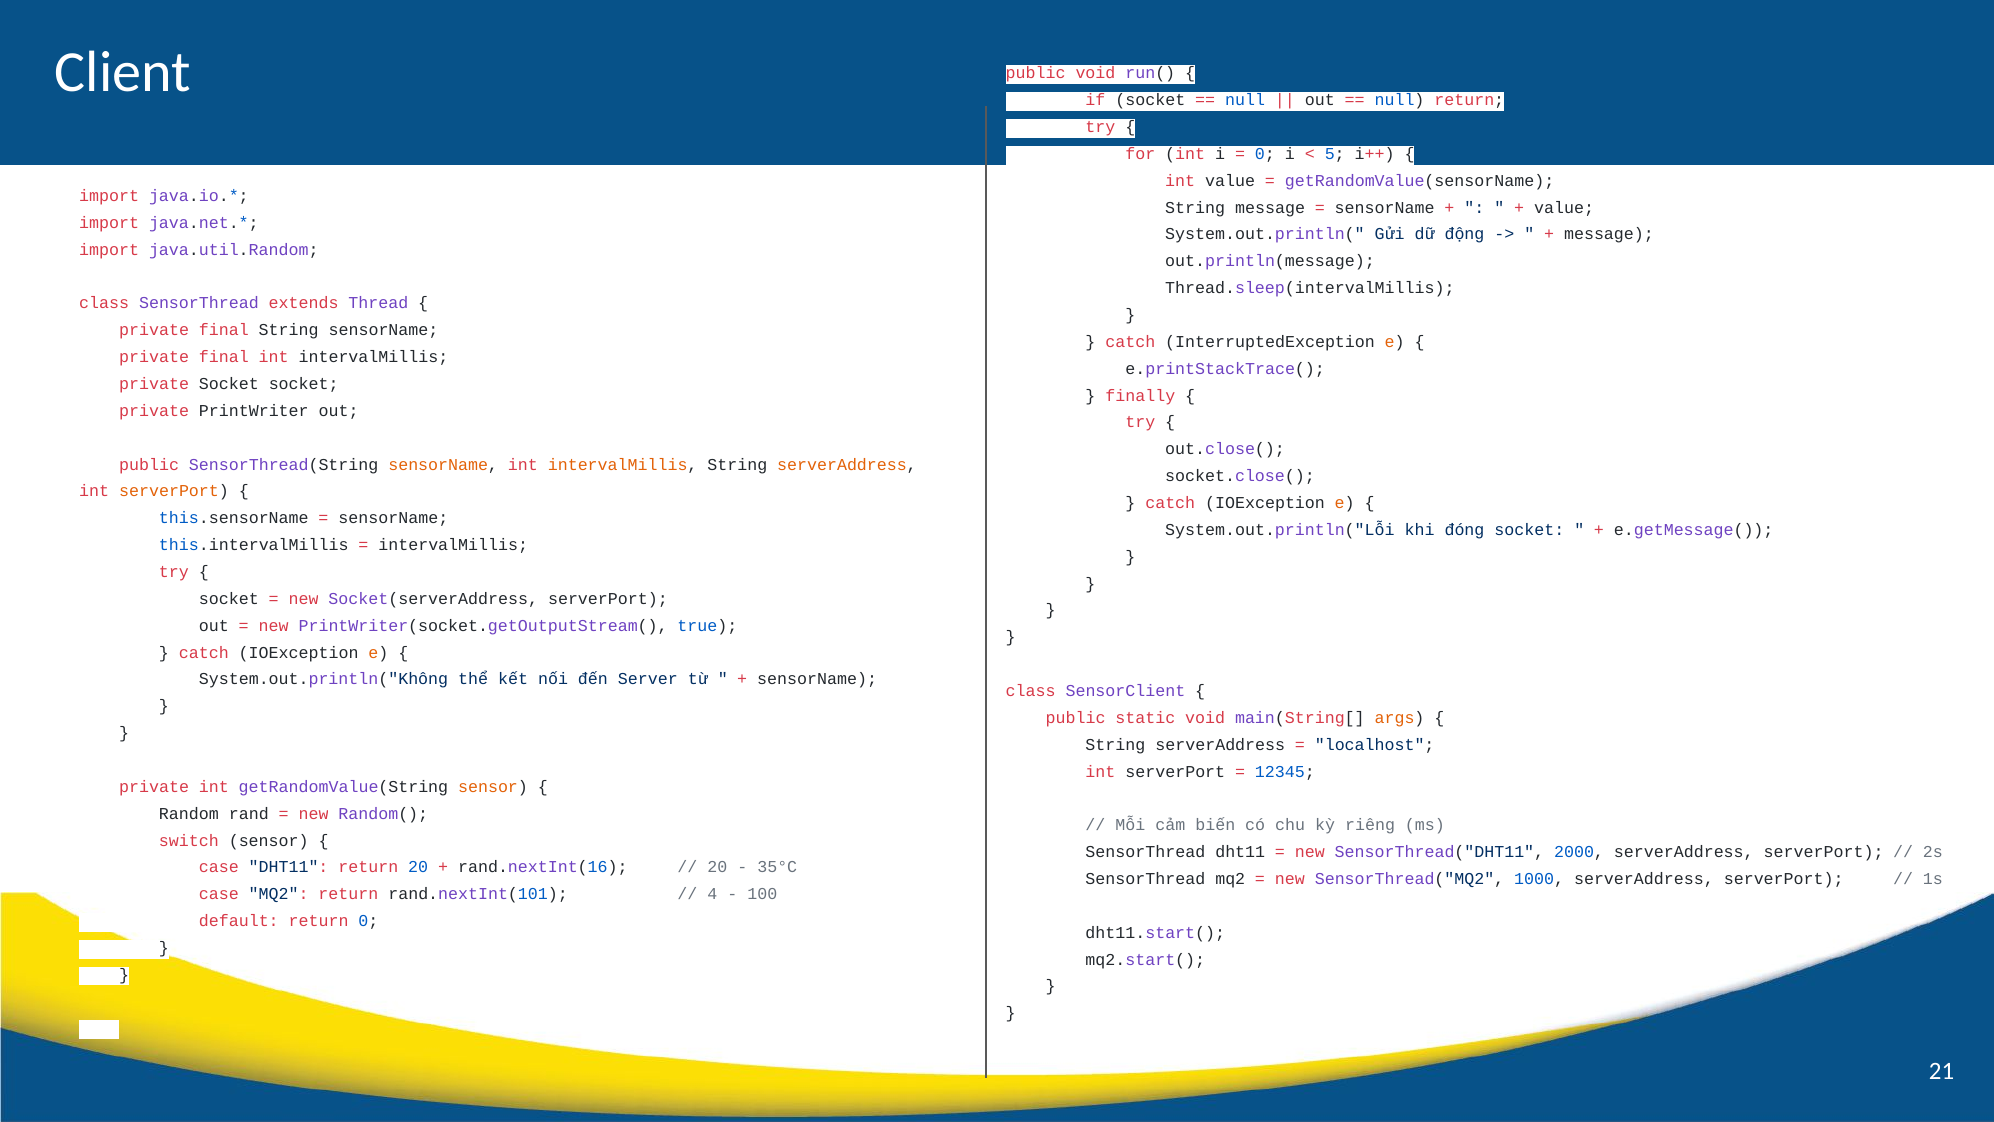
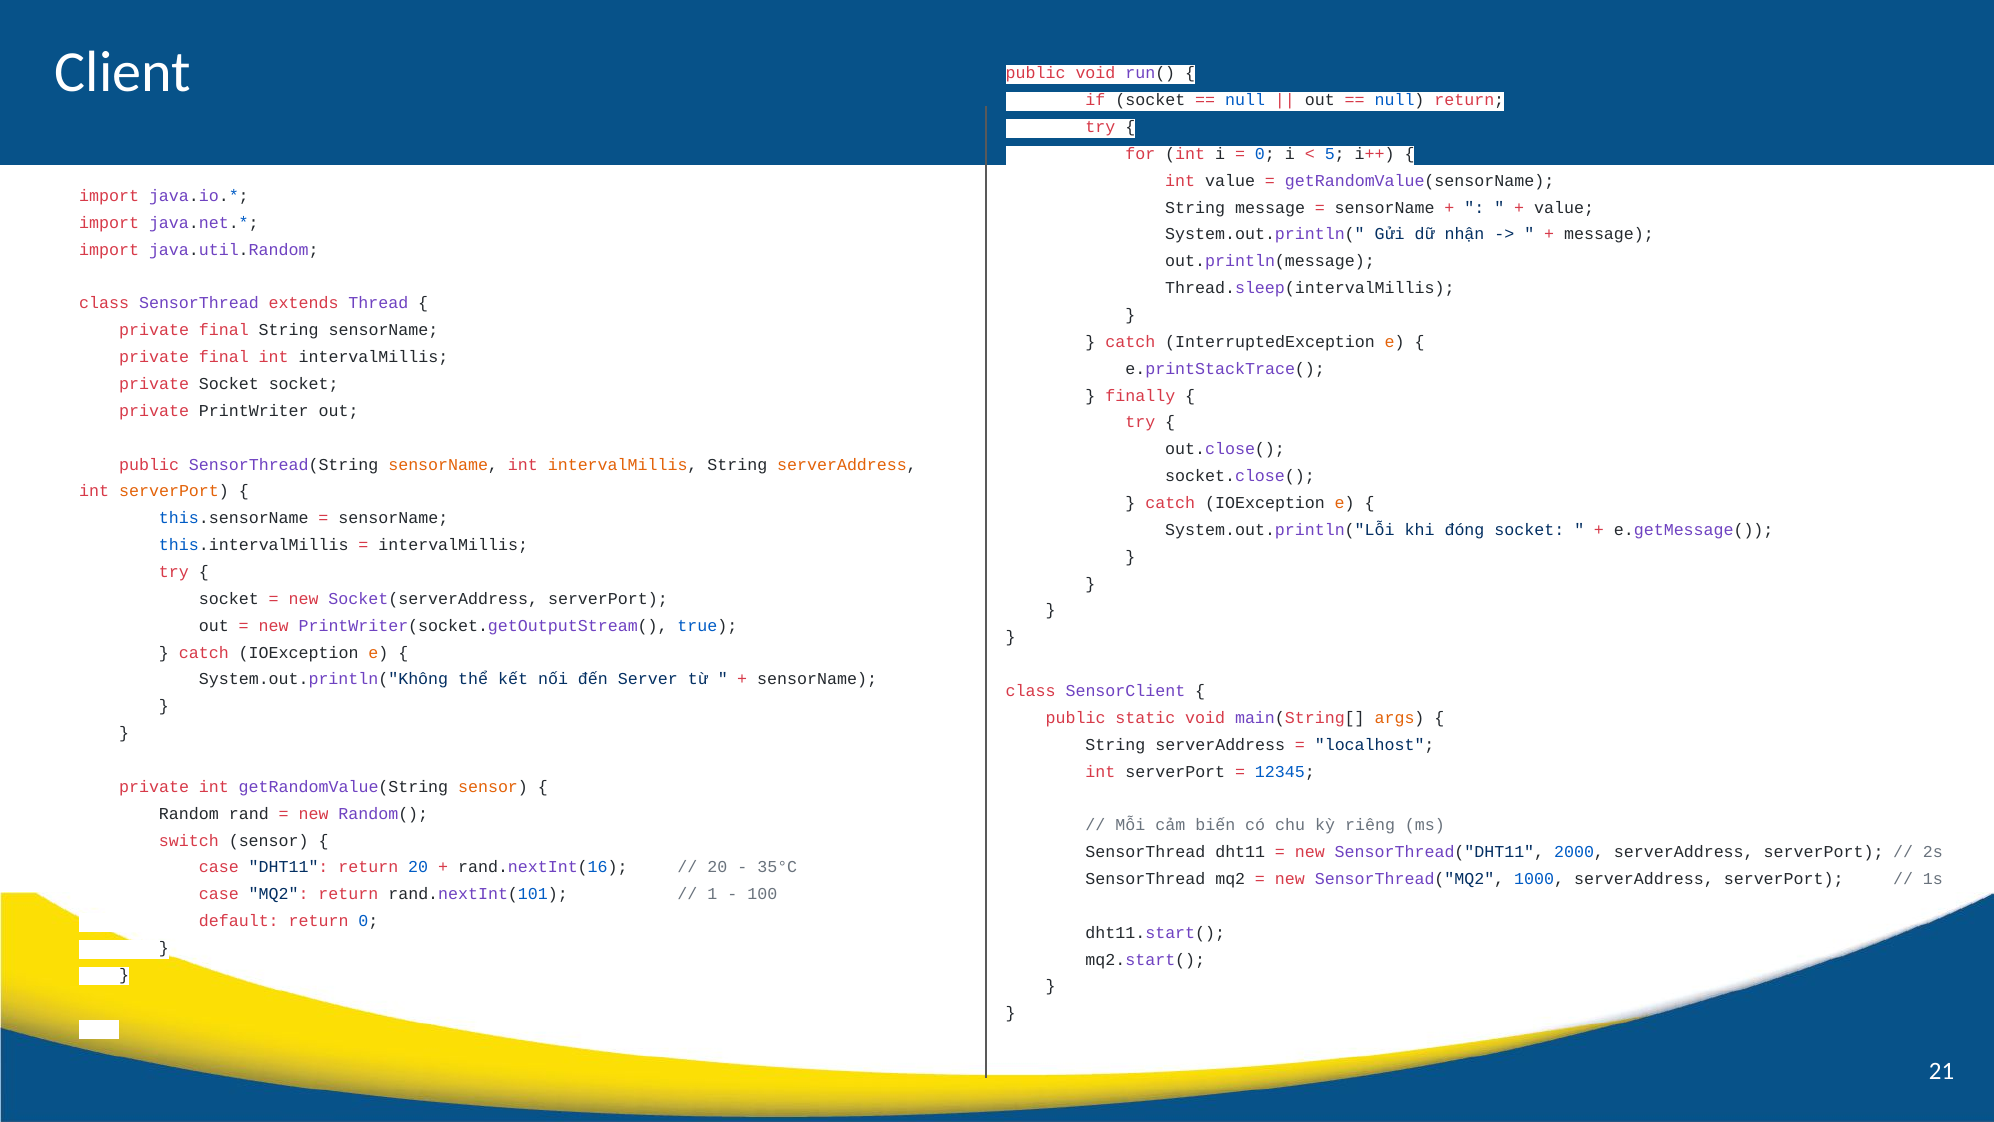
động: động -> nhận (1464, 234)
4: 4 -> 1 (712, 894)
